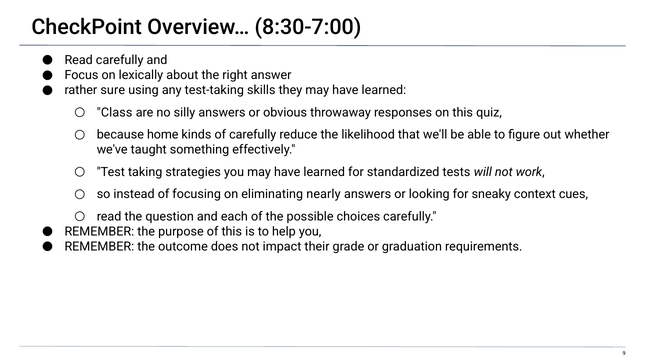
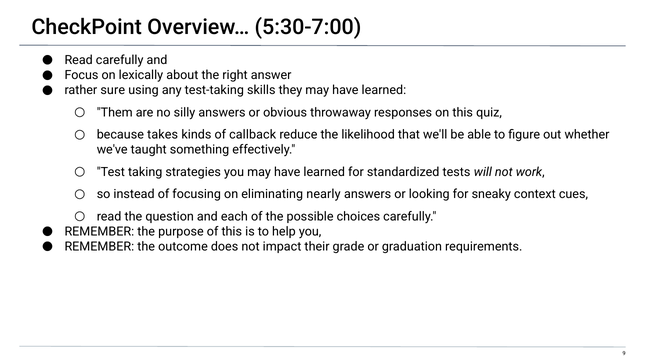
8:30-7:00: 8:30-7:00 -> 5:30-7:00 (308, 27)
Class: Class -> Them (115, 112)
home: home -> takes (163, 135)
of carefully: carefully -> callback (253, 135)
